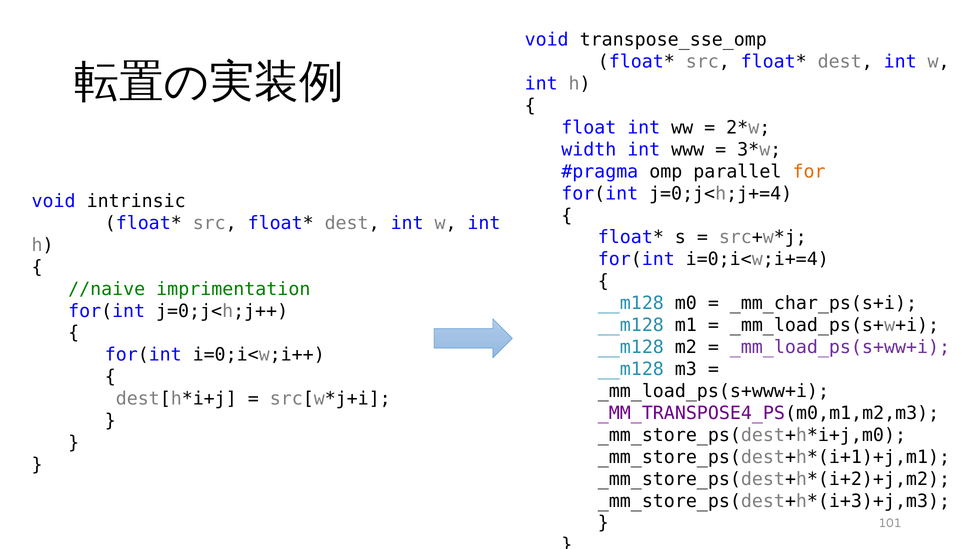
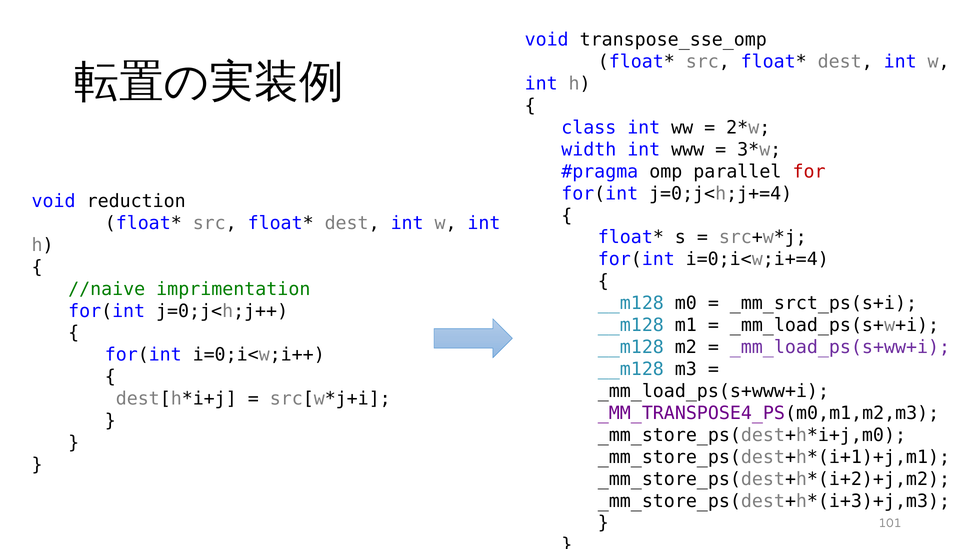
float: float -> class (589, 128)
for colour: orange -> red (809, 172)
intrinsic: intrinsic -> reduction (136, 201)
_mm_char_ps(s+i: _mm_char_ps(s+i -> _mm_srct_ps(s+i (823, 303)
